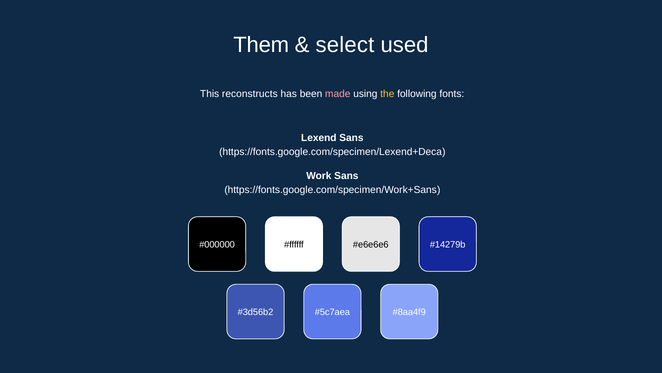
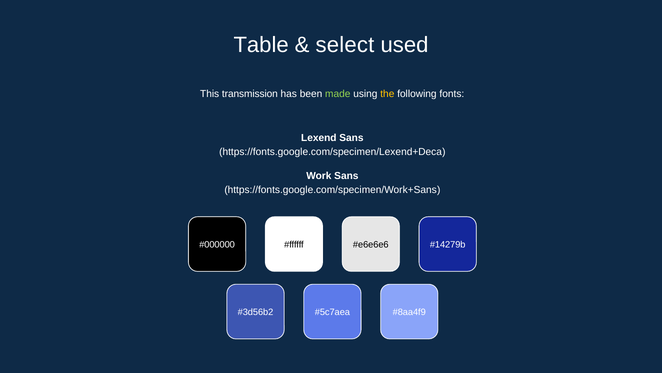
Them: Them -> Table (261, 45)
reconstructs: reconstructs -> transmission (250, 94)
made colour: pink -> light green (338, 94)
